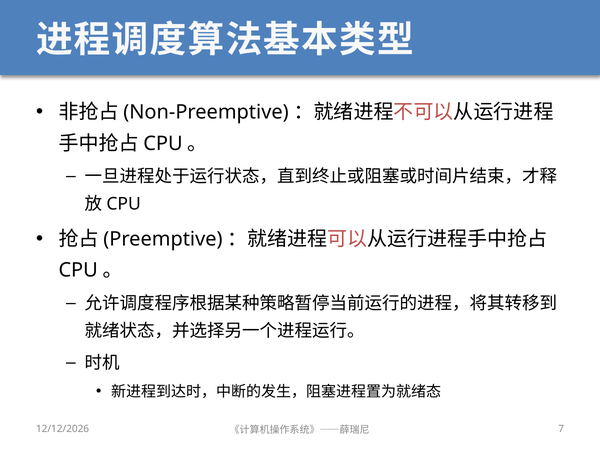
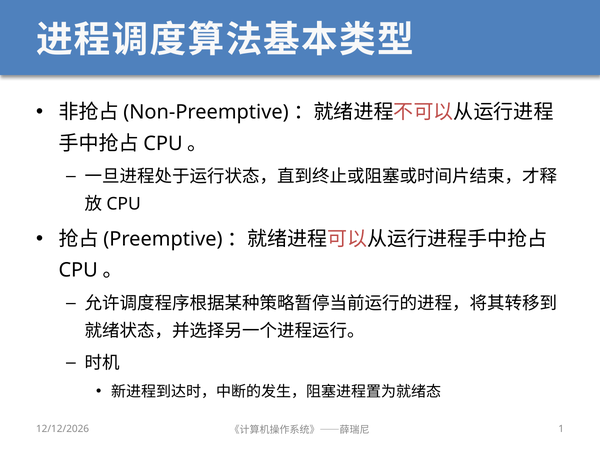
7: 7 -> 1 (561, 429)
